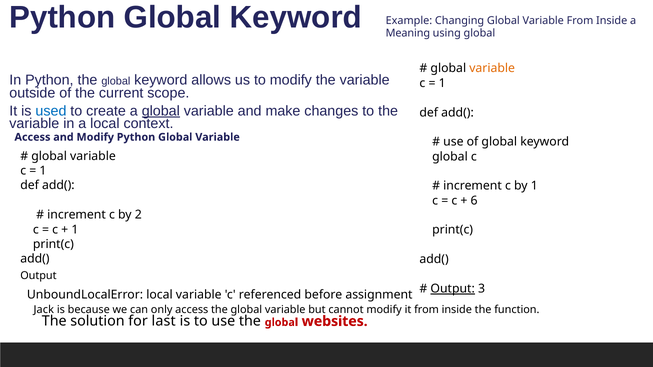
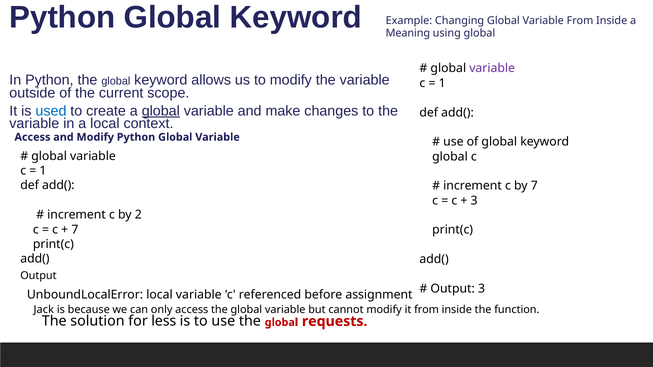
variable colour: orange -> purple (492, 69)
by 1: 1 -> 7 (534, 186)
6: 6 -> 3 (474, 201)
1: 1 -> 7 (75, 230)
Output underline: present -> none (453, 289)
last: last -> less (164, 322)
websites: websites -> requests (335, 322)
